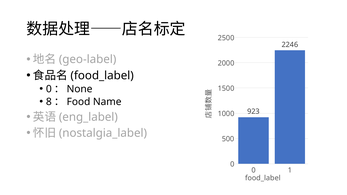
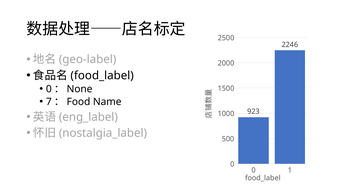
8: 8 -> 7 (49, 102)
